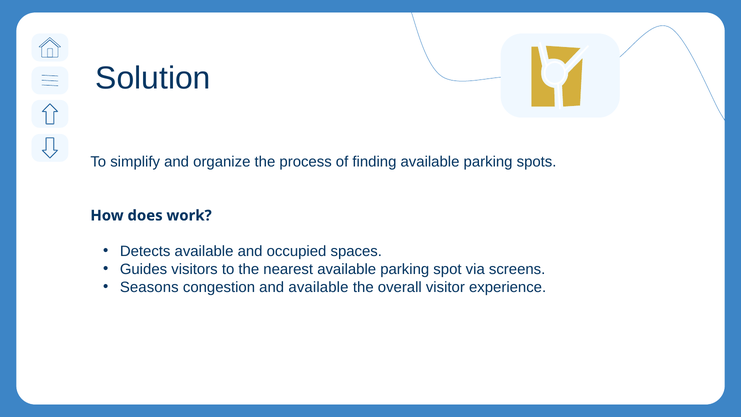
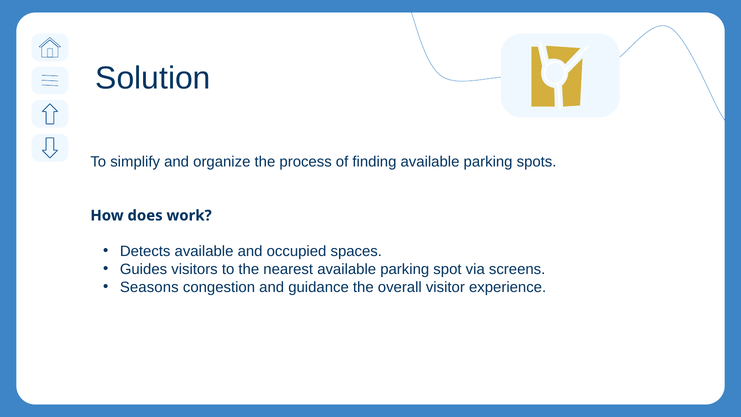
and available: available -> guidance (319, 287)
